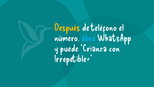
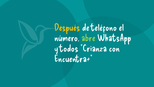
abre colour: light blue -> light green (88, 38)
puede: puede -> todos (69, 48)
Irrepetible+: Irrepetible+ -> Encuentra+ (73, 59)
